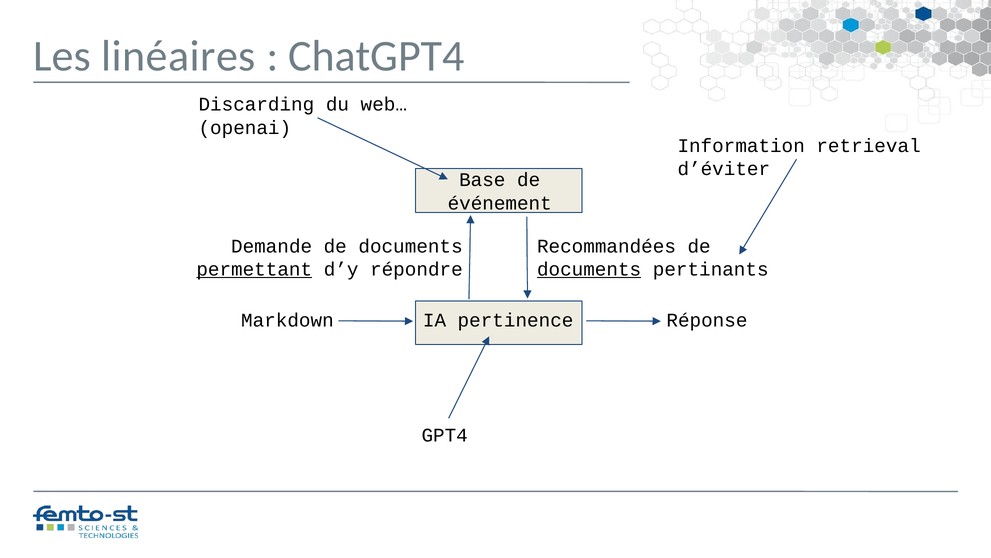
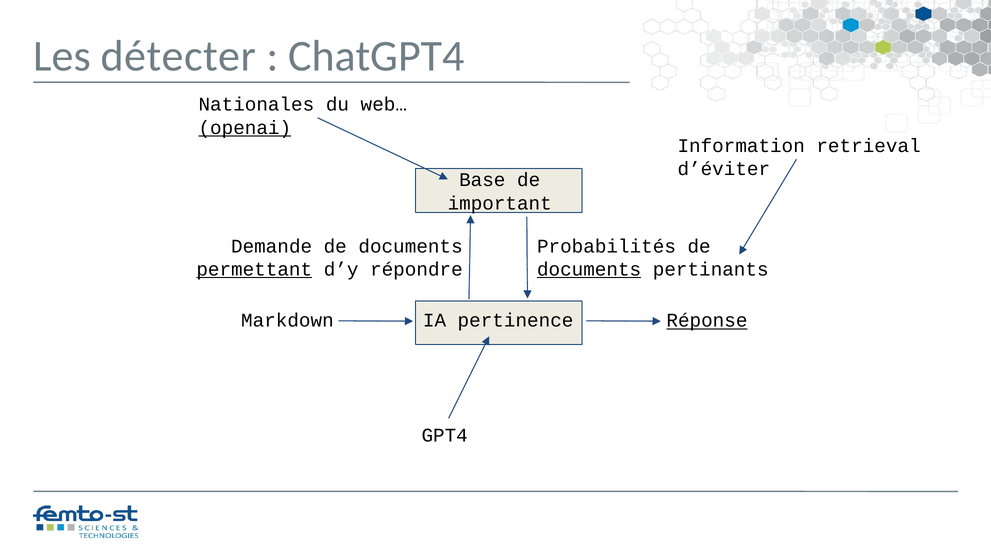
linéaires: linéaires -> détecter (178, 56)
Discarding: Discarding -> Nationales (256, 104)
openai underline: none -> present (245, 128)
événement: événement -> important (500, 203)
Recommandées: Recommandées -> Probabilités (606, 246)
Réponse underline: none -> present (707, 320)
